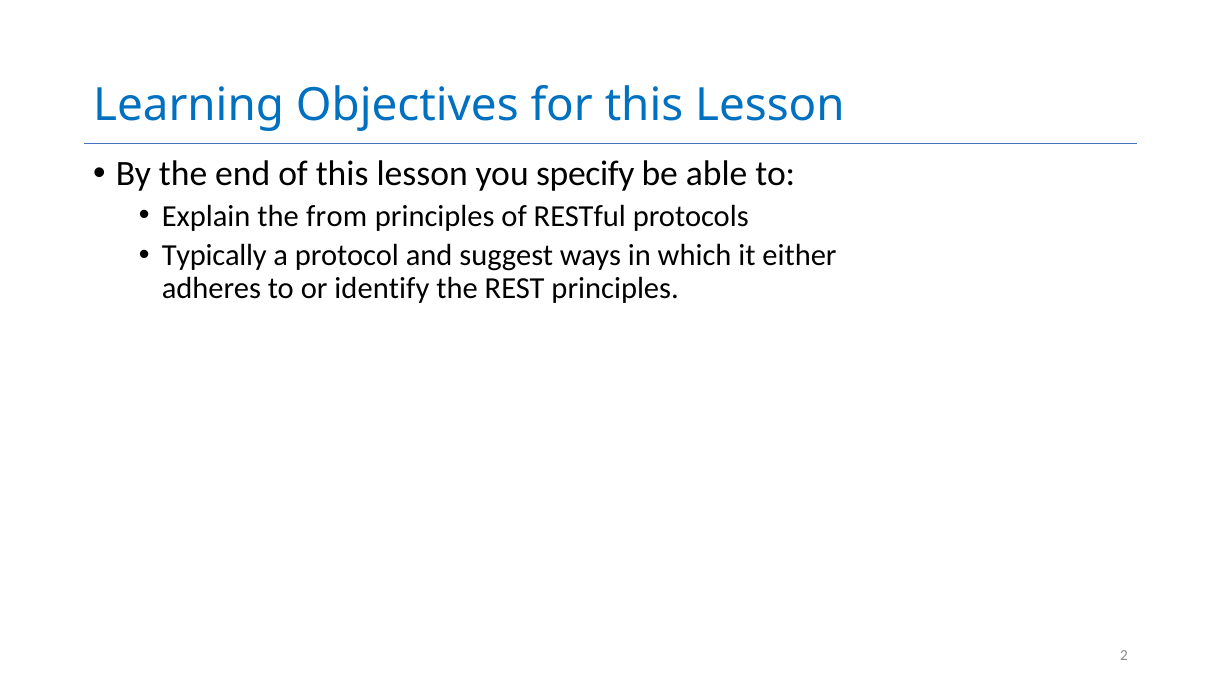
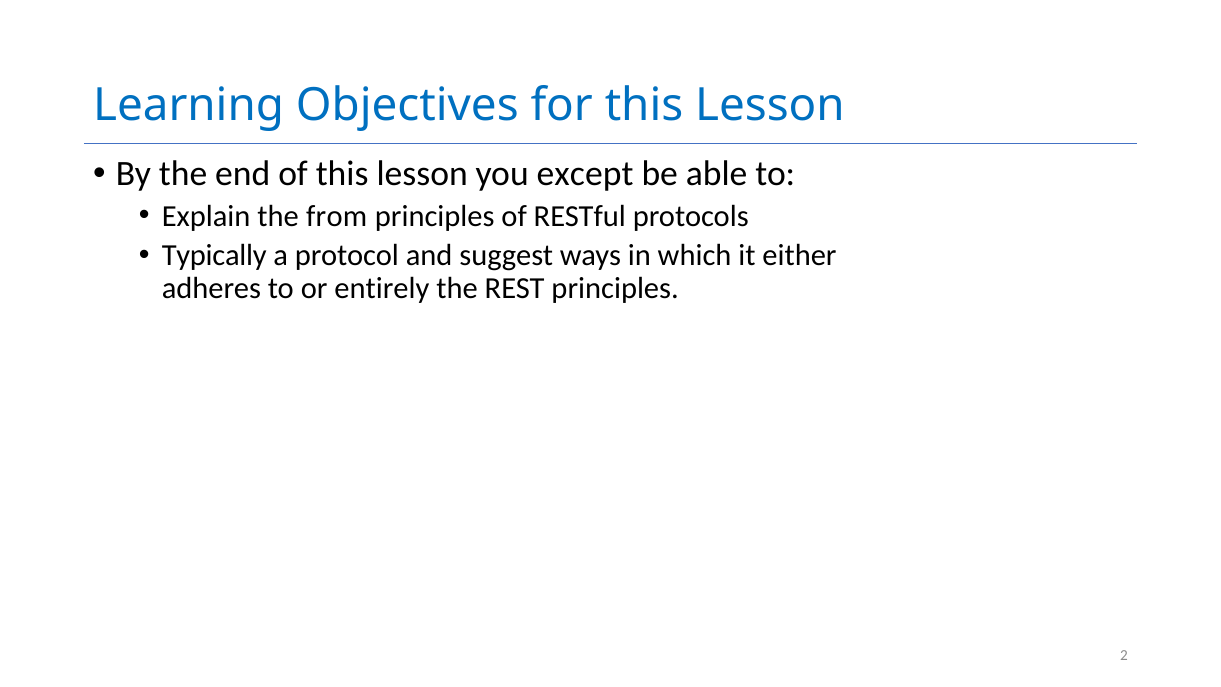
specify: specify -> except (585, 174)
identify: identify -> entirely (382, 288)
